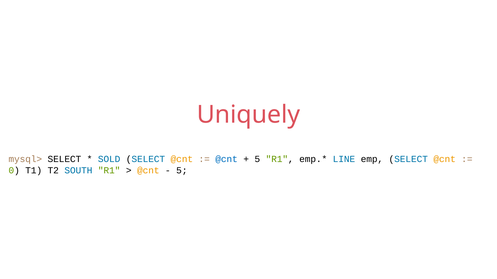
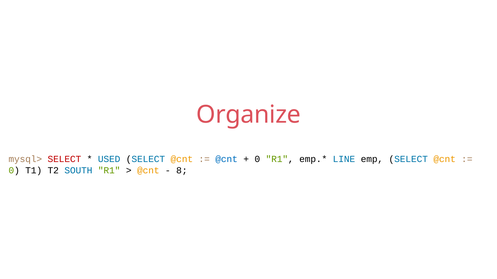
Uniquely: Uniquely -> Organize (249, 115)
SELECT colour: black -> red (64, 160)
SOLD: SOLD -> USED (109, 160)
5: 5 -> 0 (257, 160)
5: 5 -> 8 (182, 171)
